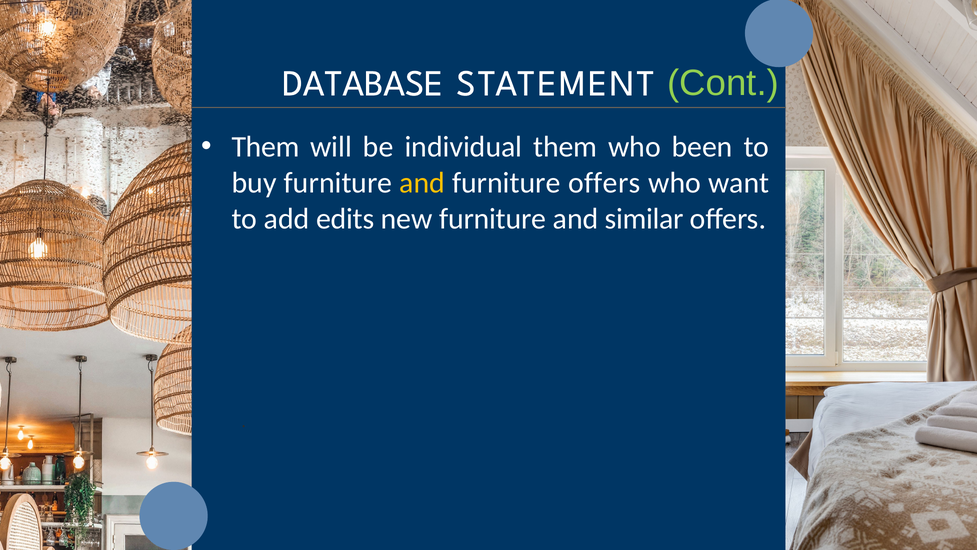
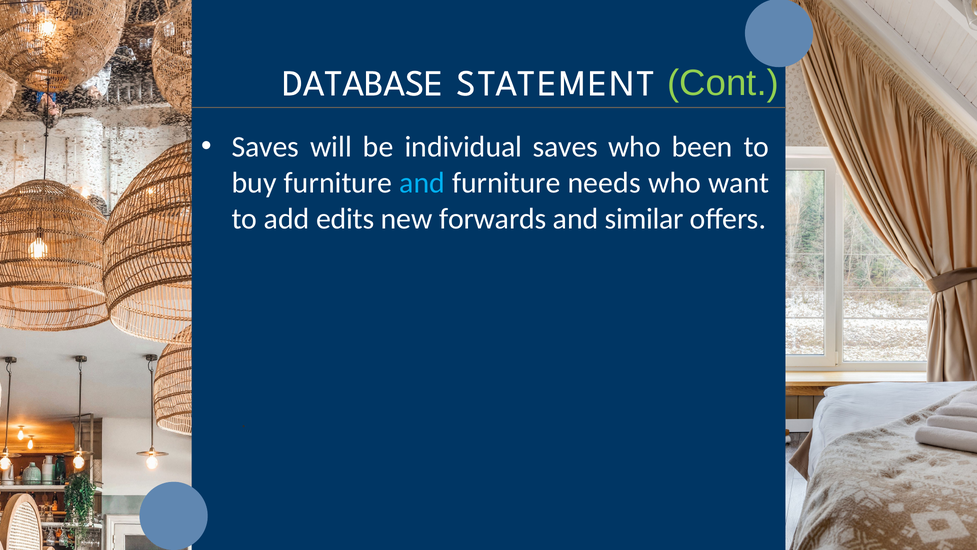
Them: Them -> Saves (265, 147)
individual them: them -> saves (565, 147)
and colour: yellow -> light blue (422, 183)
furniture offers: offers -> needs (604, 183)
new furniture: furniture -> forwards (493, 219)
